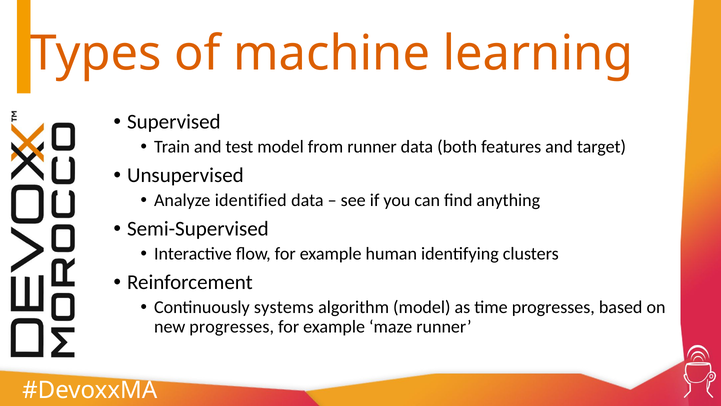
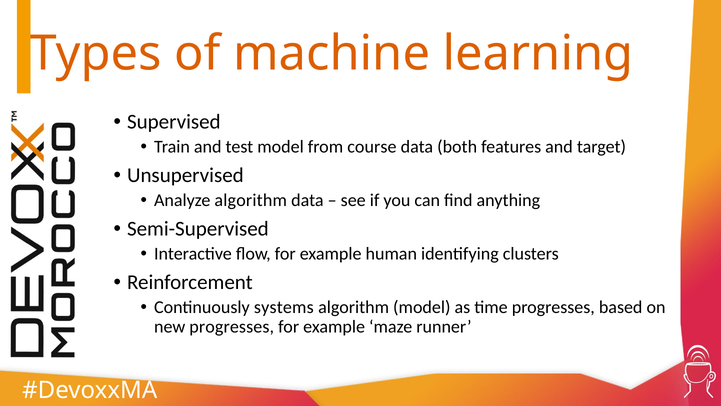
from runner: runner -> course (372, 147)
Analyze identified: identified -> algorithm (251, 200)
